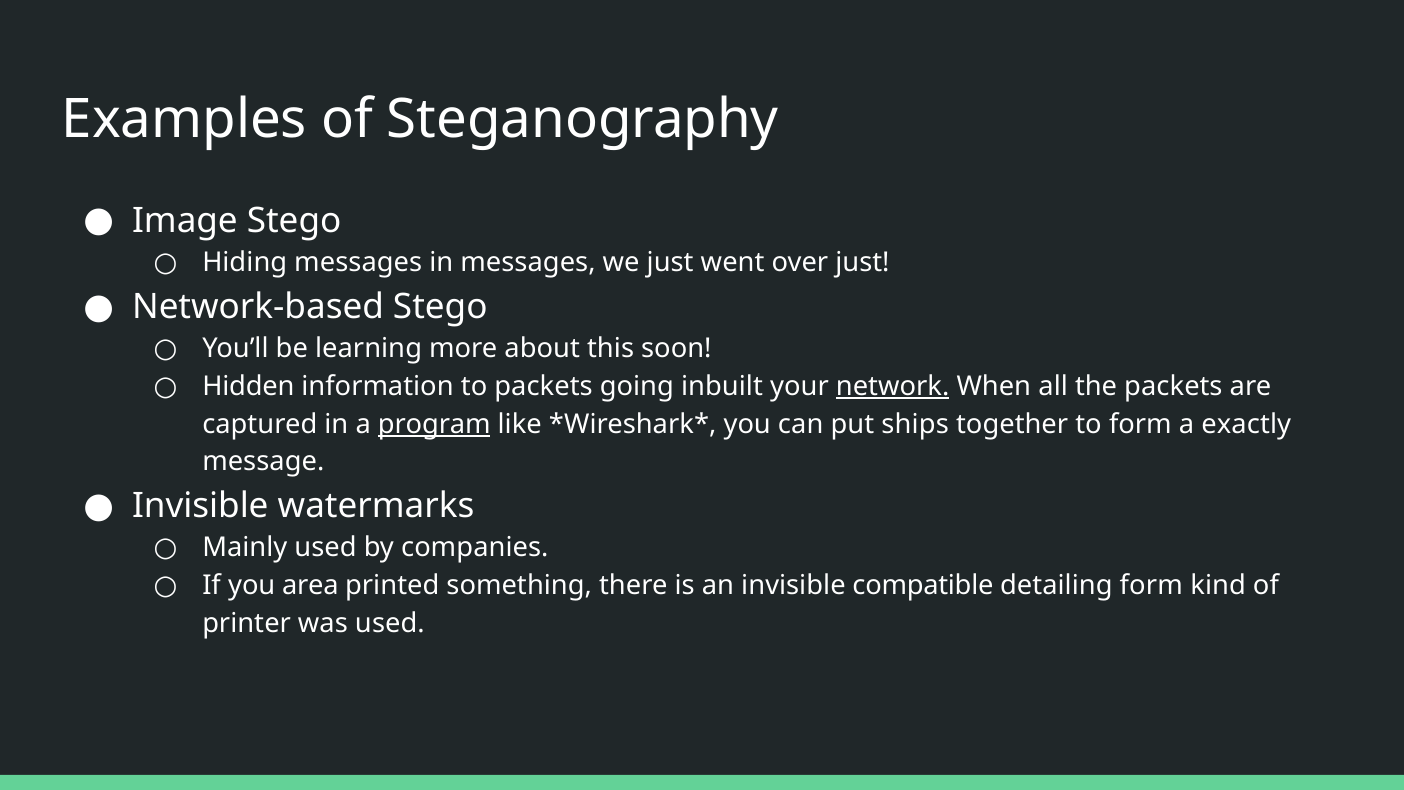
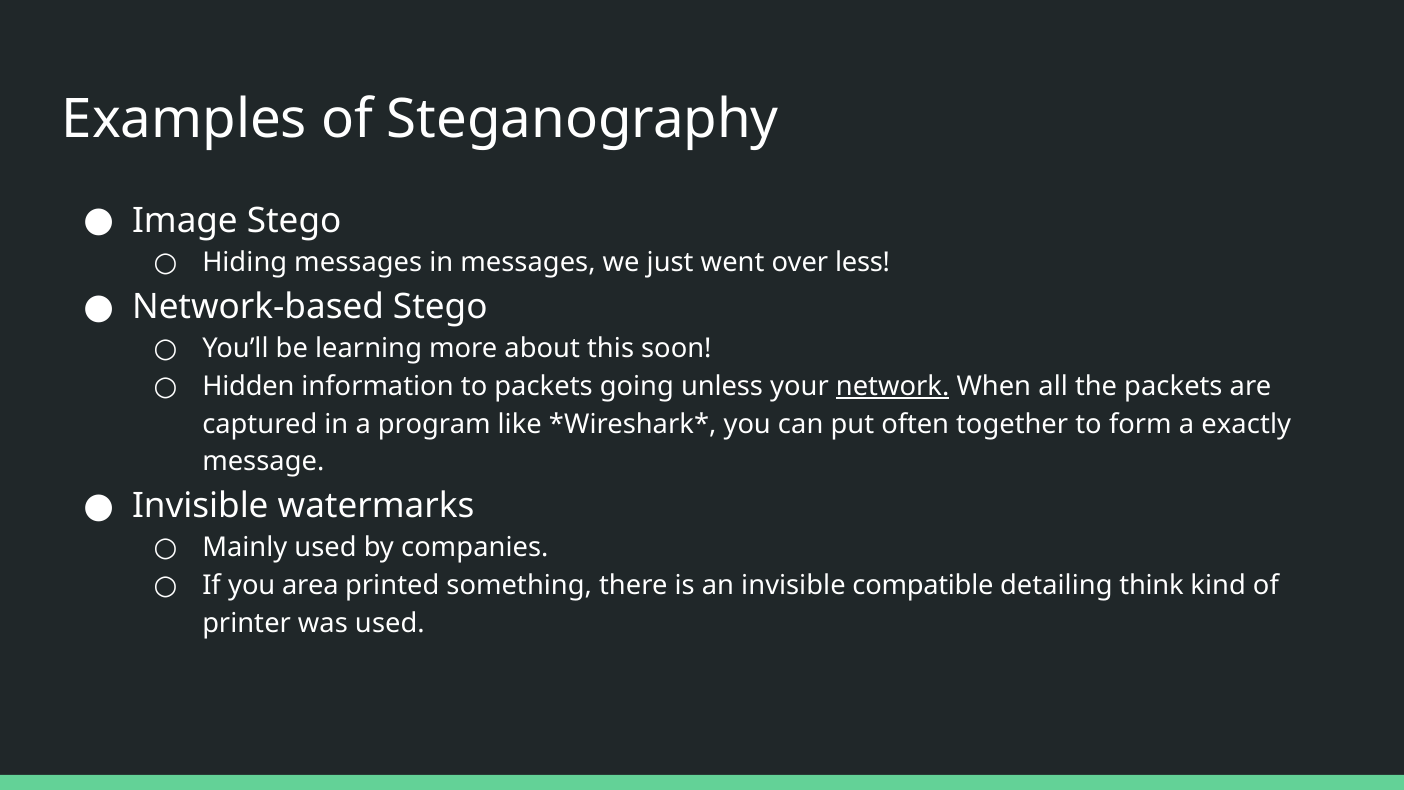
over just: just -> less (863, 263)
inbuilt: inbuilt -> unless (722, 386)
program underline: present -> none (434, 424)
ships: ships -> often (915, 424)
detailing form: form -> think (1152, 585)
